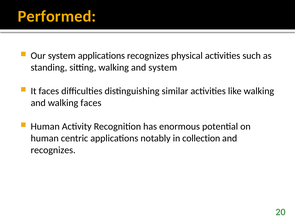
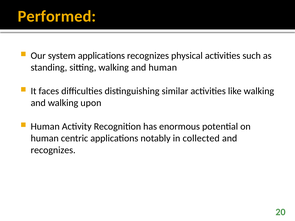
and system: system -> human (163, 68)
walking faces: faces -> upon (91, 103)
collection: collection -> collected (201, 138)
